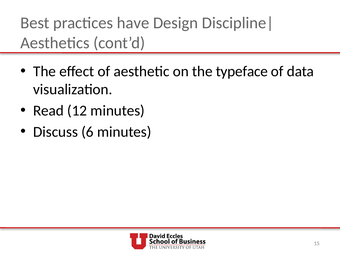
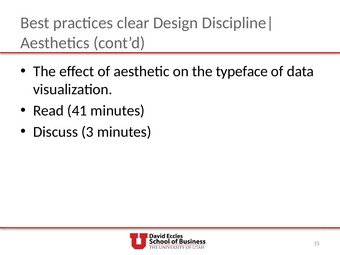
have: have -> clear (133, 23)
12: 12 -> 41 (77, 111)
6: 6 -> 3 (88, 132)
